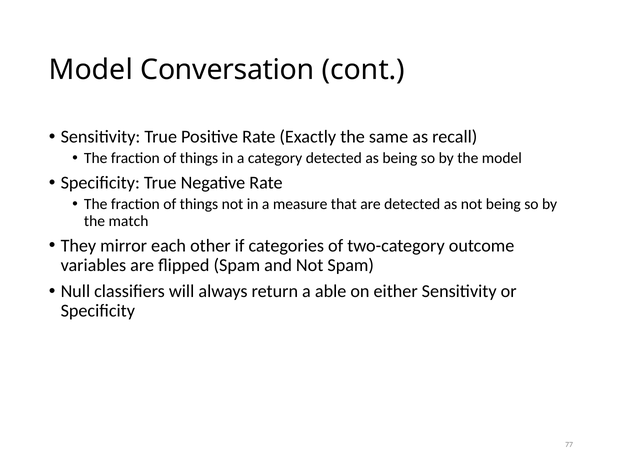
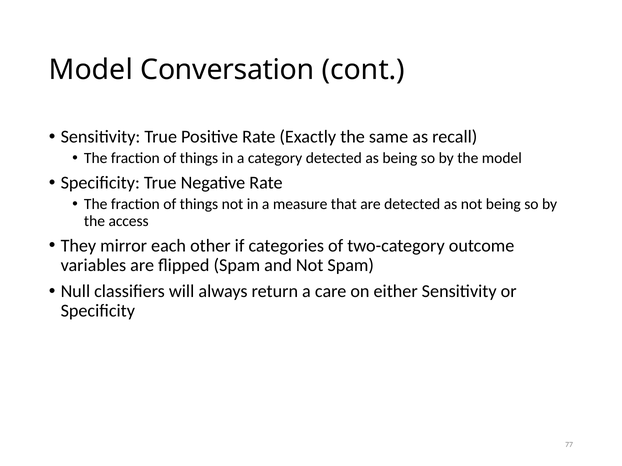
match: match -> access (129, 221)
able: able -> care (331, 292)
